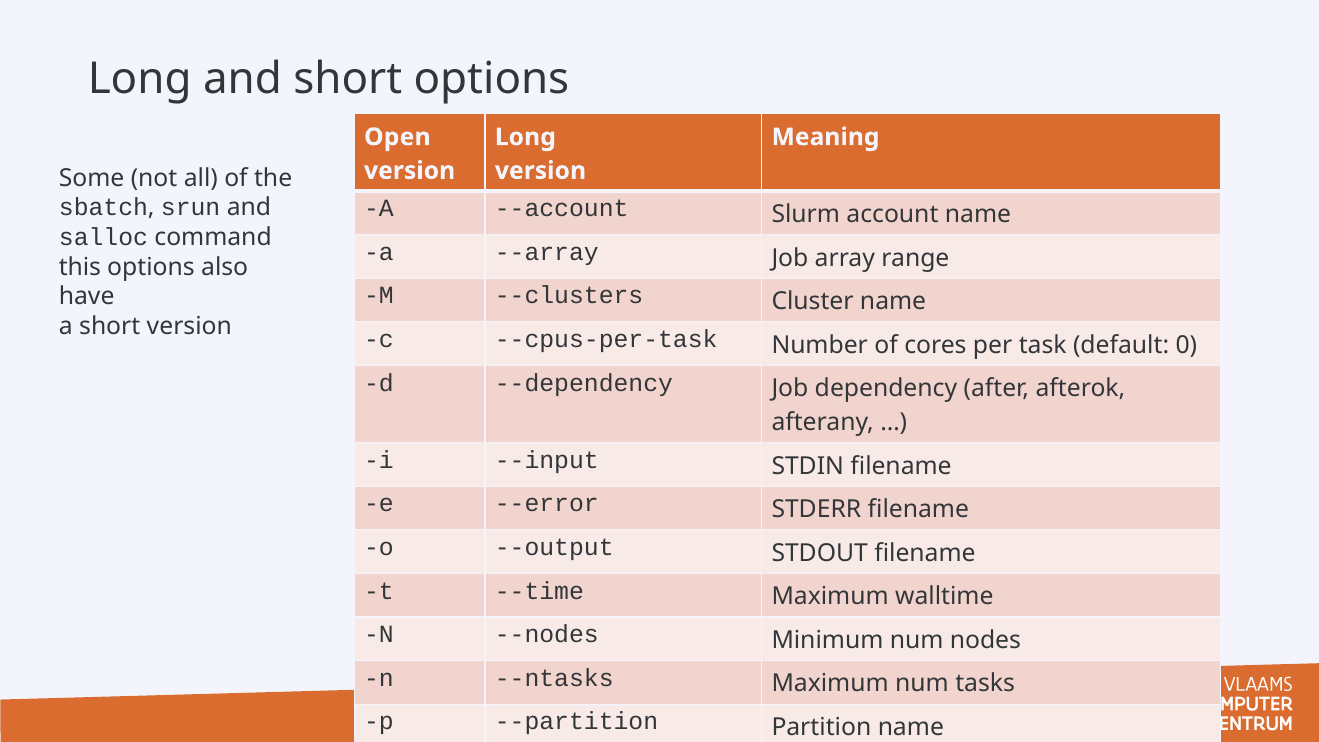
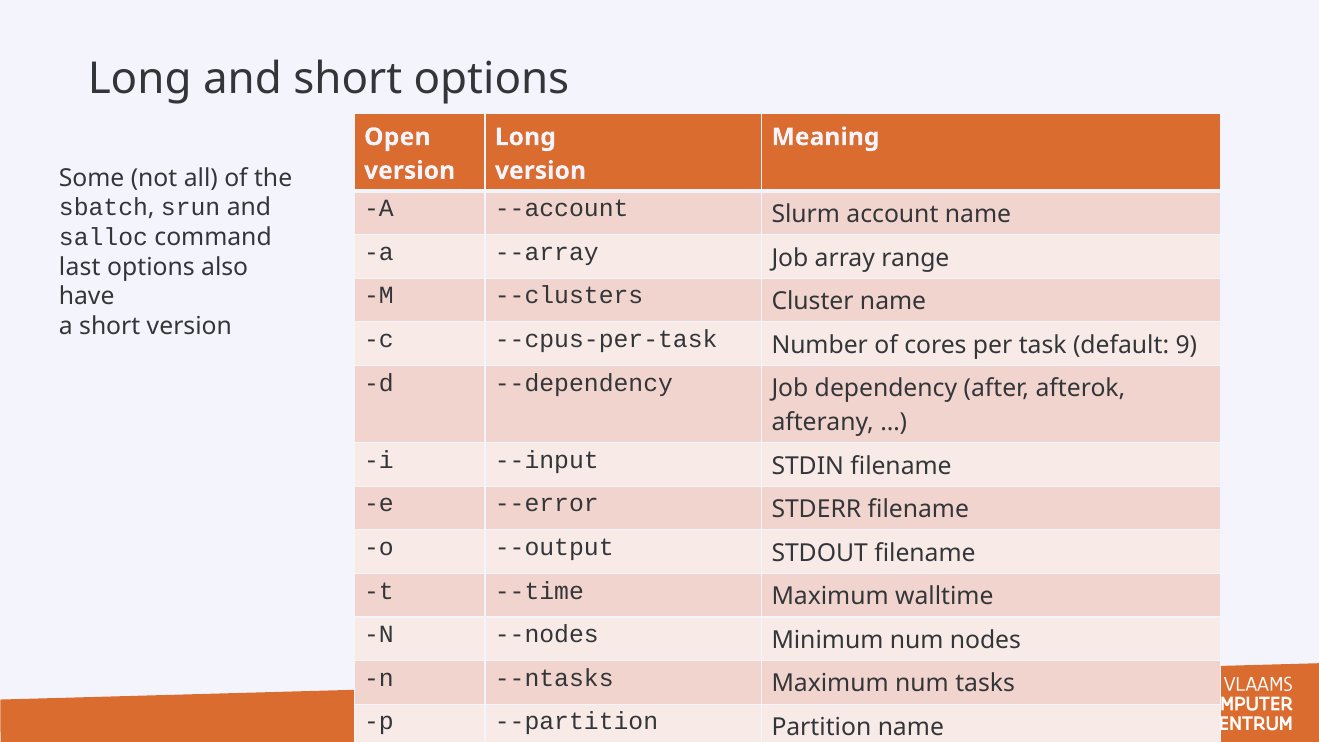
this: this -> last (80, 267)
0: 0 -> 9 (1186, 345)
